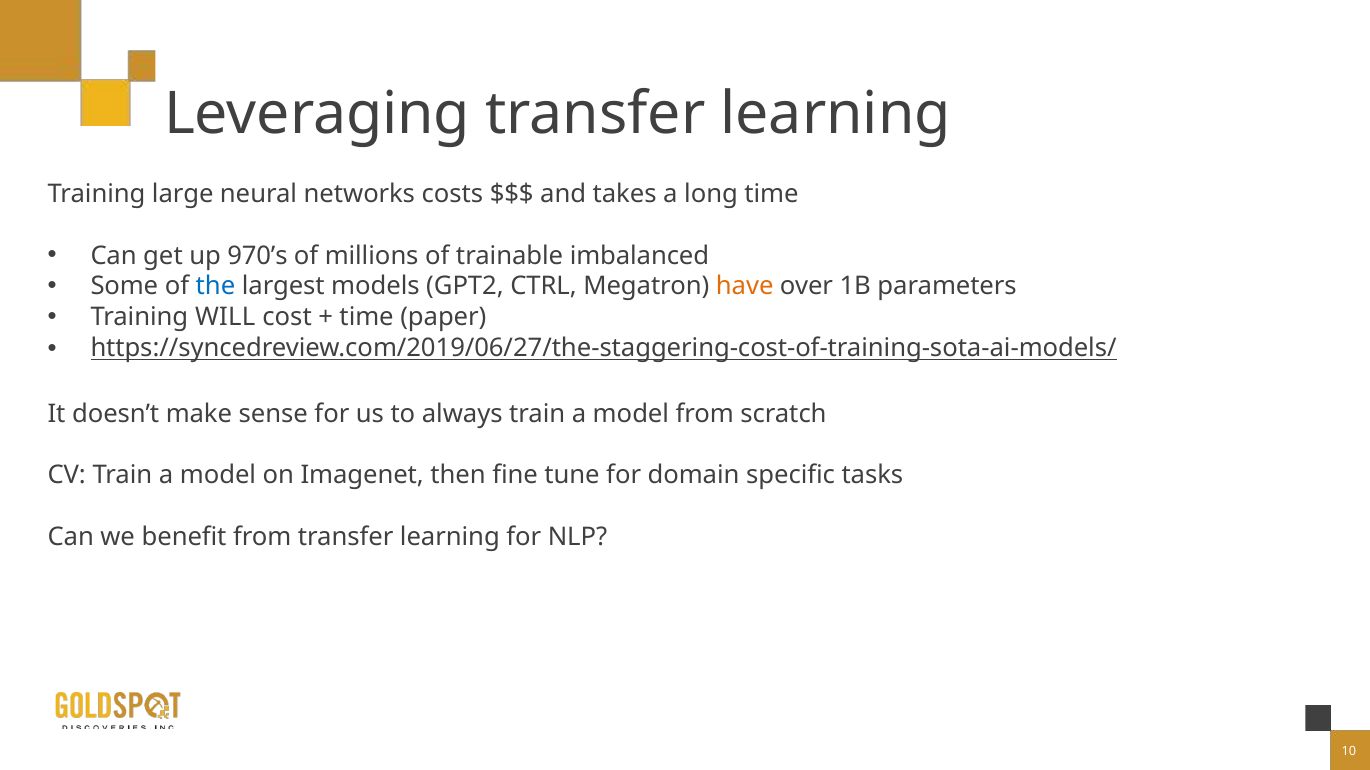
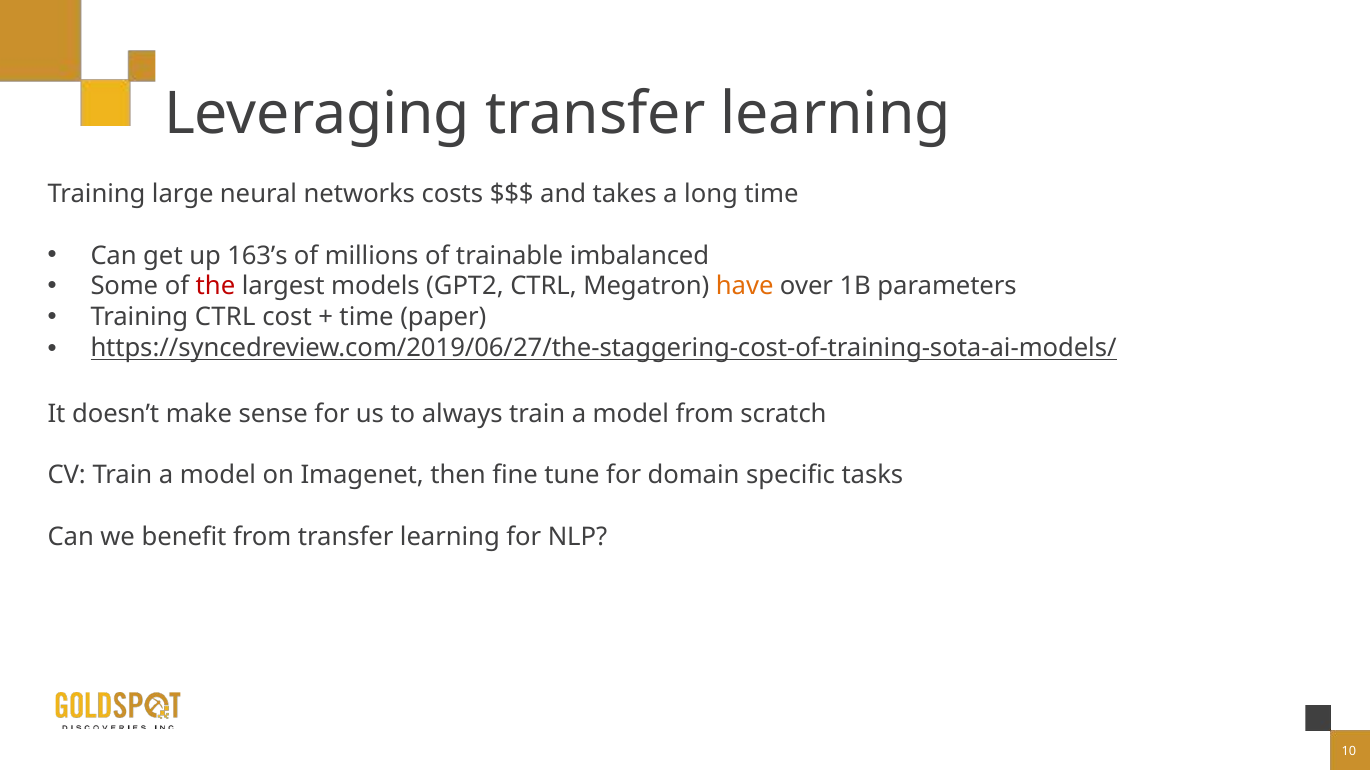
970’s: 970’s -> 163’s (257, 256)
the colour: blue -> red (215, 287)
Training WILL: WILL -> CTRL (225, 317)
